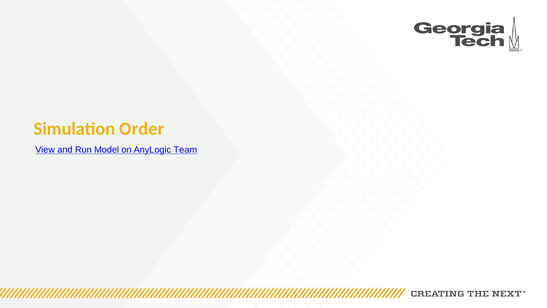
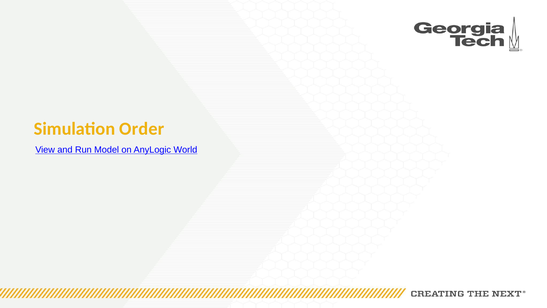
Team: Team -> World (185, 150)
